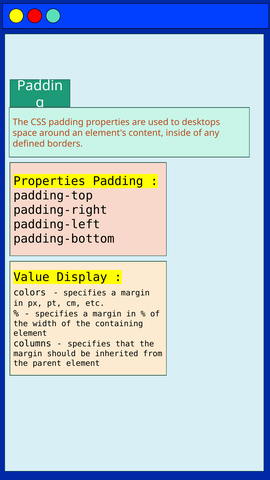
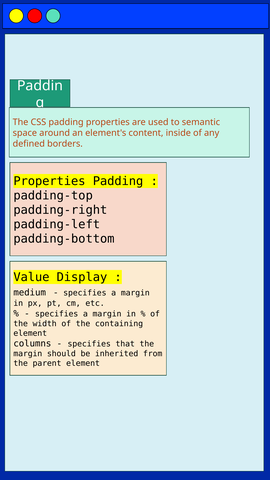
desktops: desktops -> semantic (201, 122)
colors: colors -> medium (30, 293)
